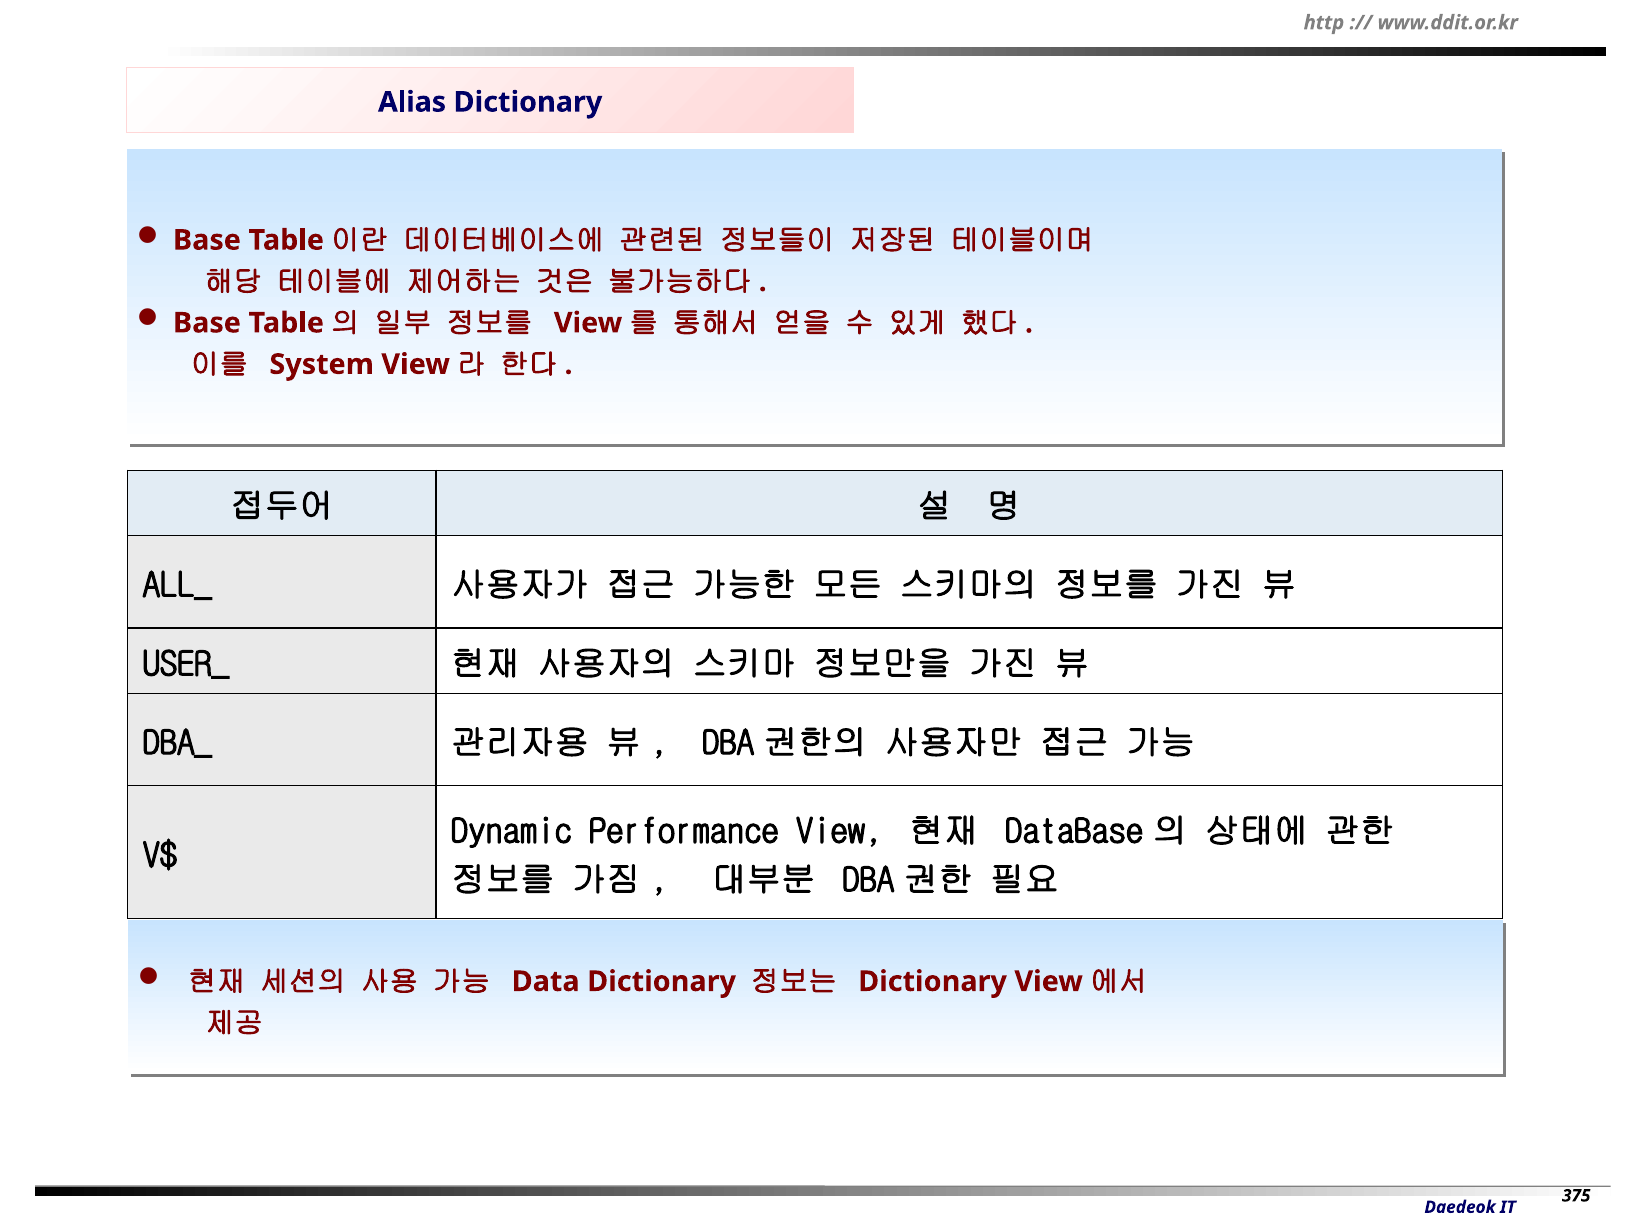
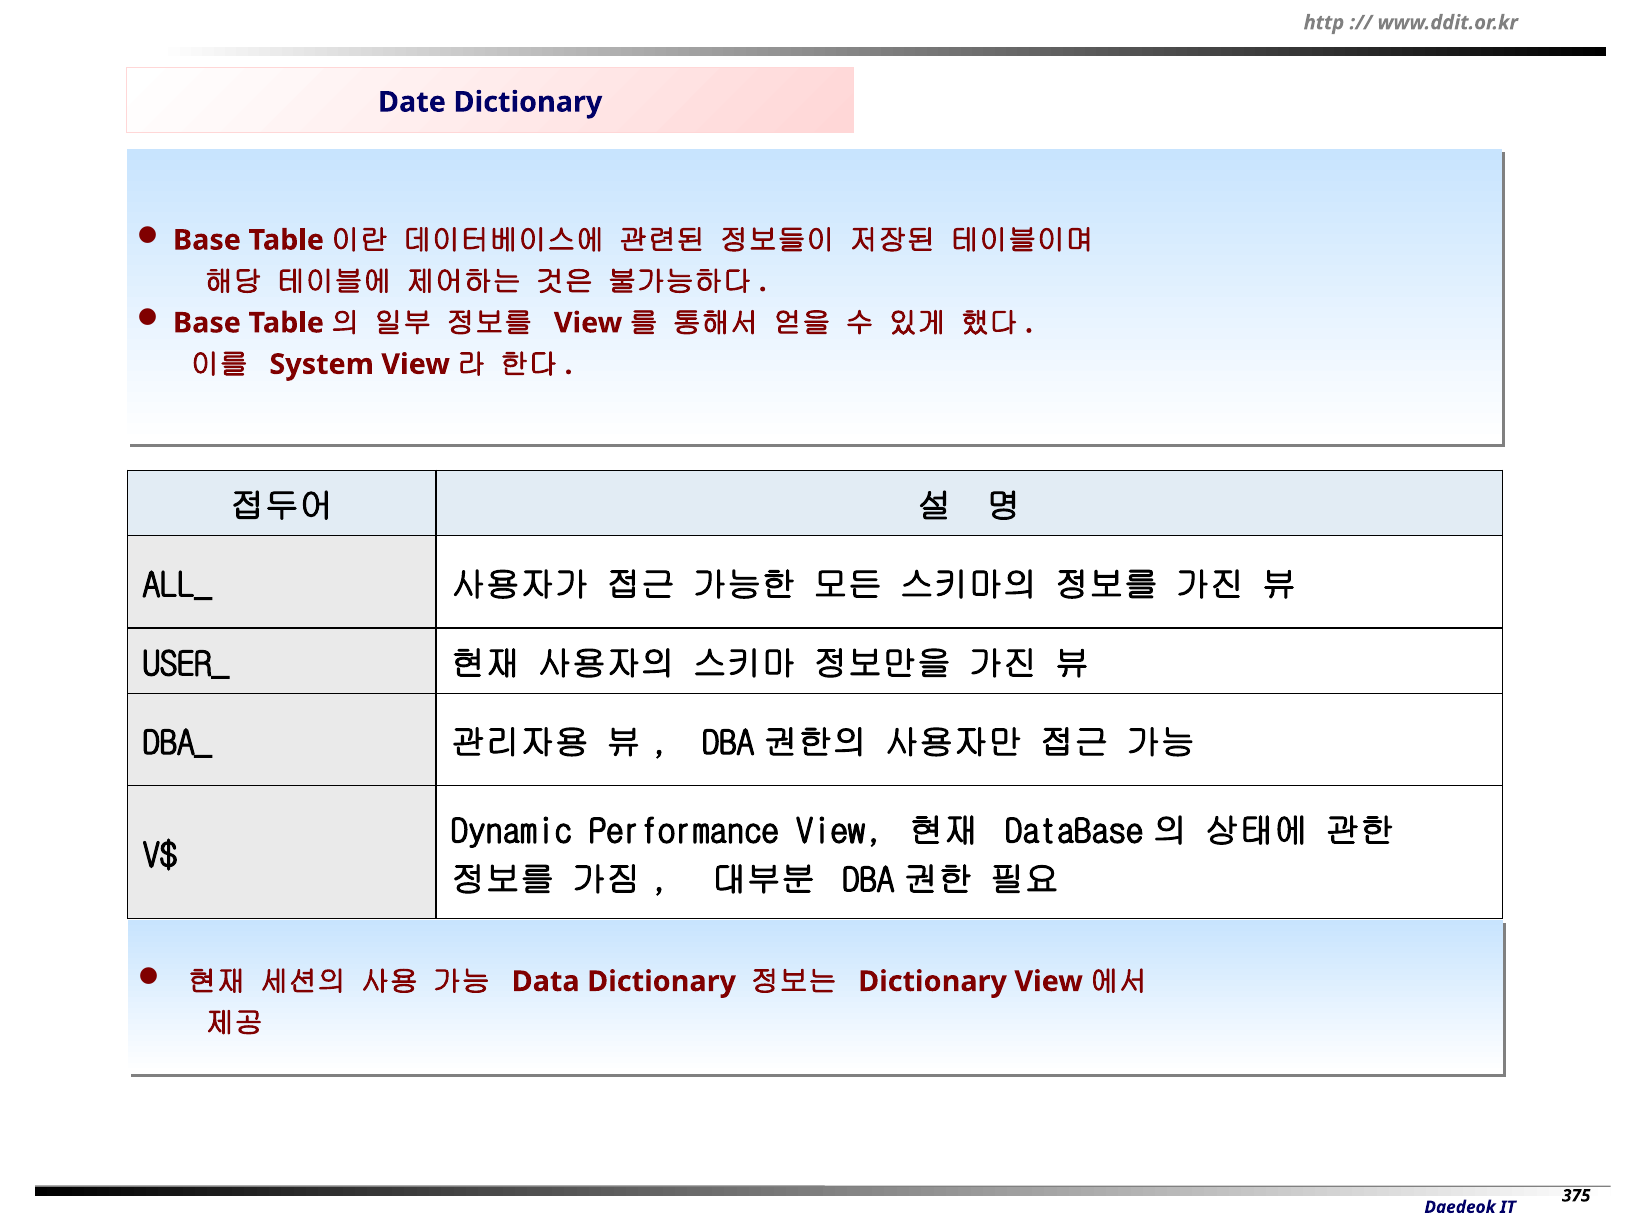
Alias: Alias -> Date (412, 102)
